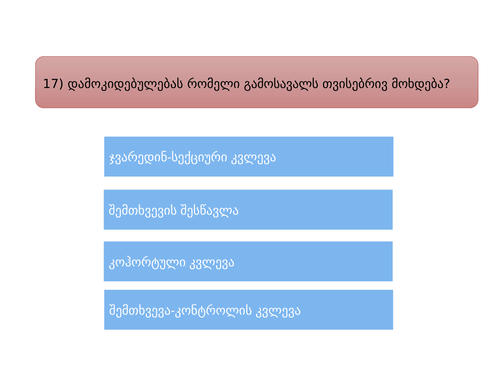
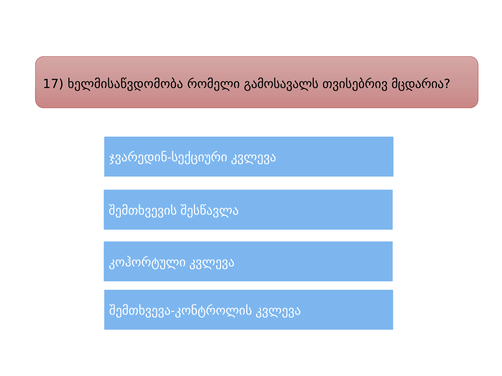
დამოკიდებულებას: დამოკიდებულებას -> ხელმისაწვდომობა (125, 84)
მოხდება: მოხდება -> მცდარია (421, 84)
